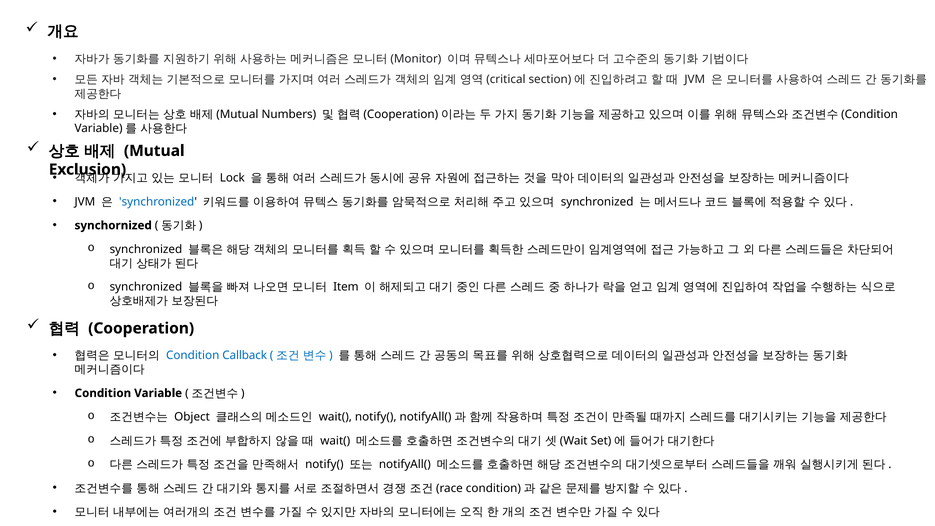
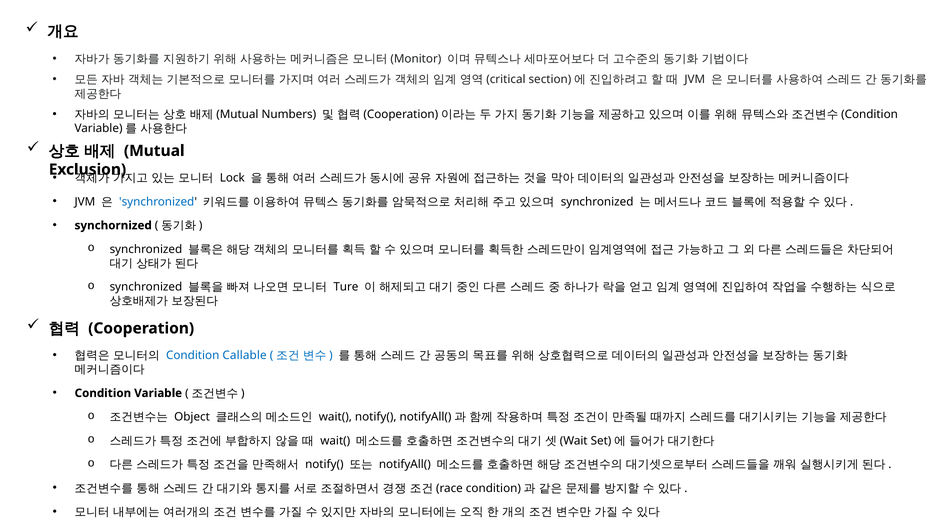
Item: Item -> Ture (346, 287)
Callback: Callback -> Callable (245, 355)
